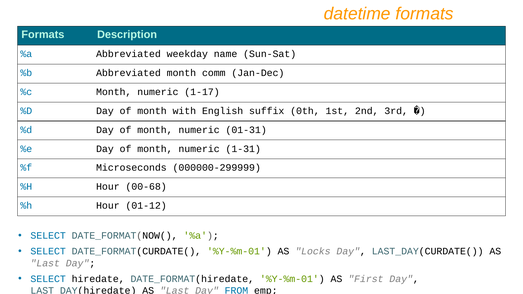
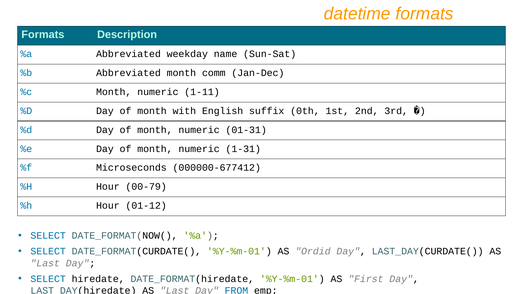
1-17: 1-17 -> 1-11 (202, 92)
000000-299999: 000000-299999 -> 000000-677412 (217, 168)
00-68: 00-68 -> 00-79 (146, 187)
Locks: Locks -> Ordid (313, 252)
